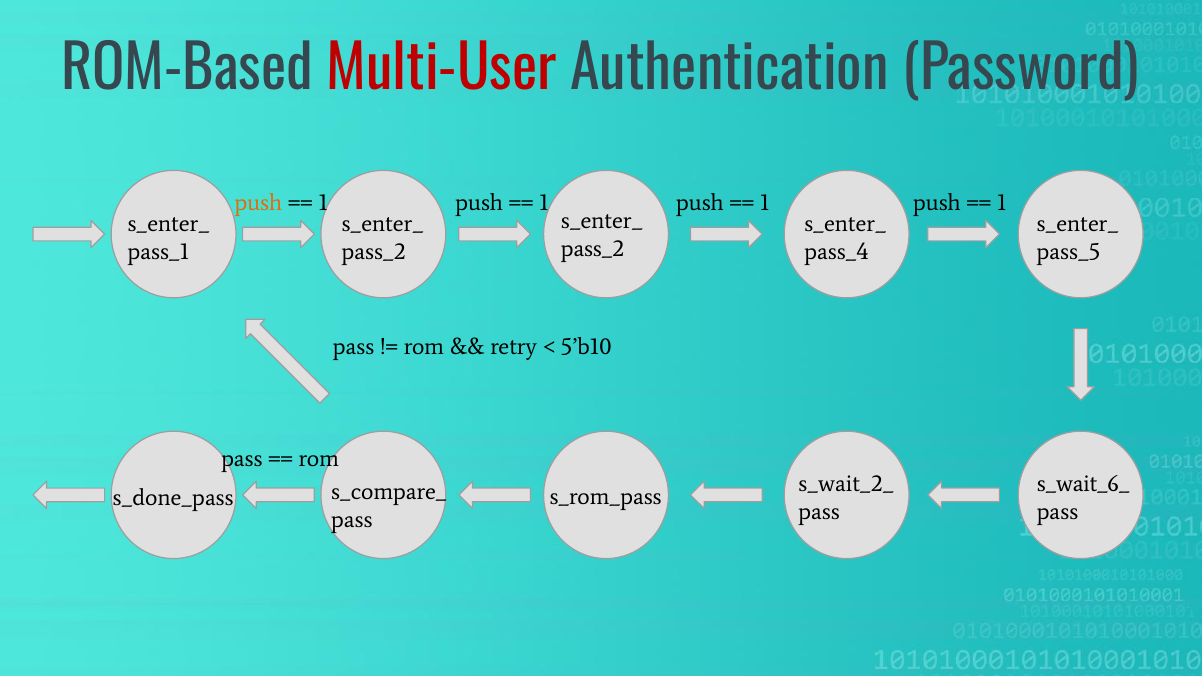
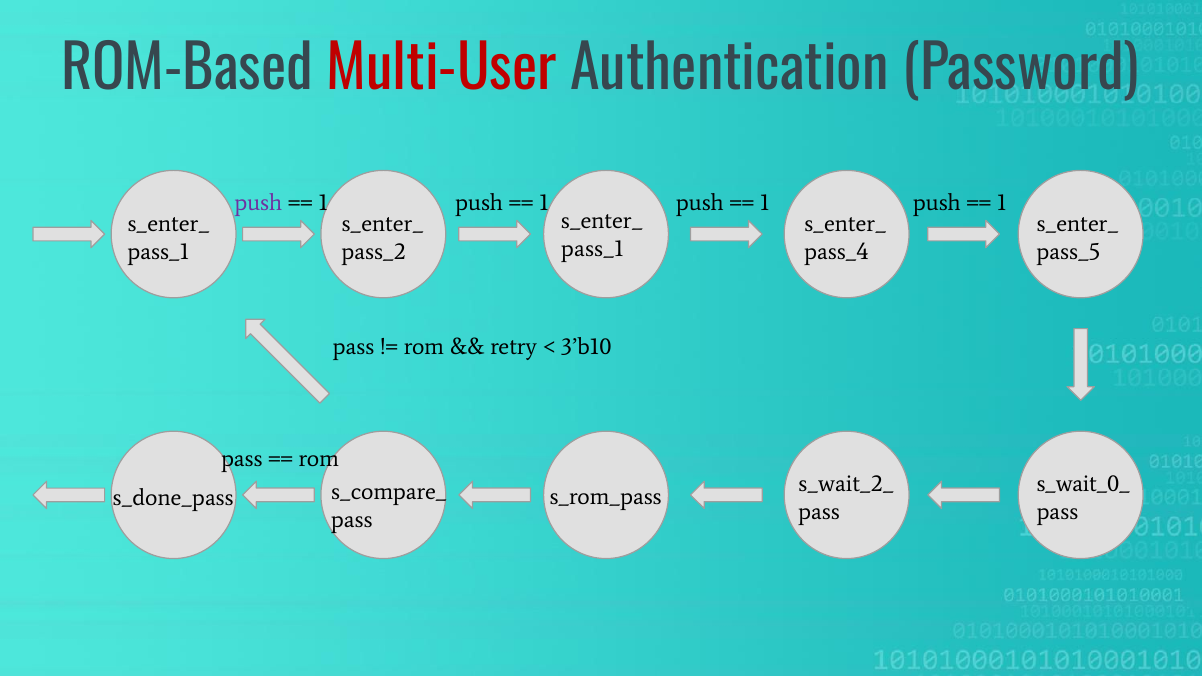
push colour: orange -> purple (258, 203)
pass_2: pass_2 -> pass_1 (593, 249)
5’b10: 5’b10 -> 3’b10 (586, 347)
s_wait_6_: s_wait_6_ -> s_wait_0_ (1083, 484)
